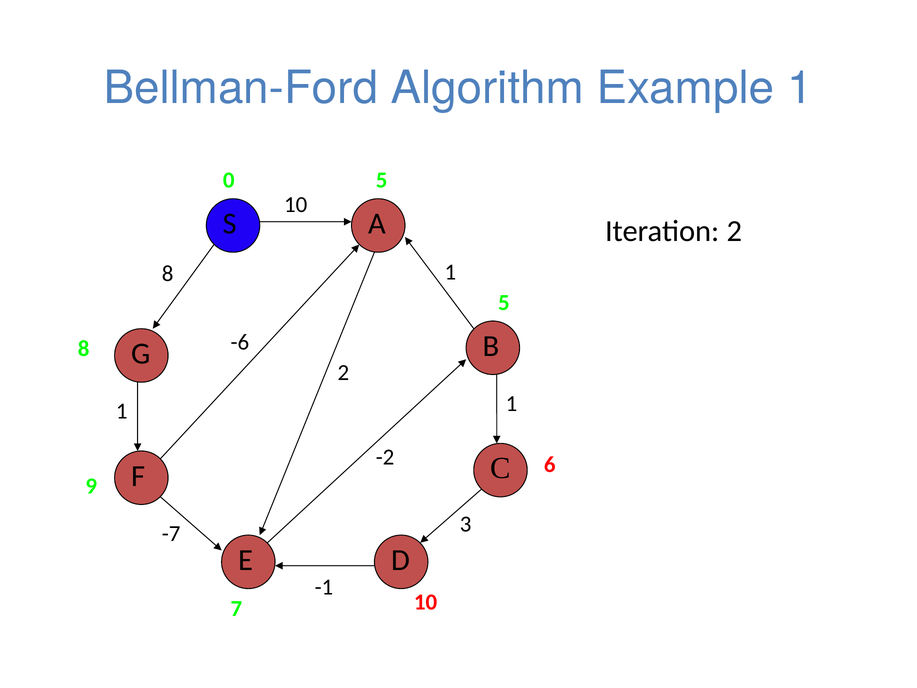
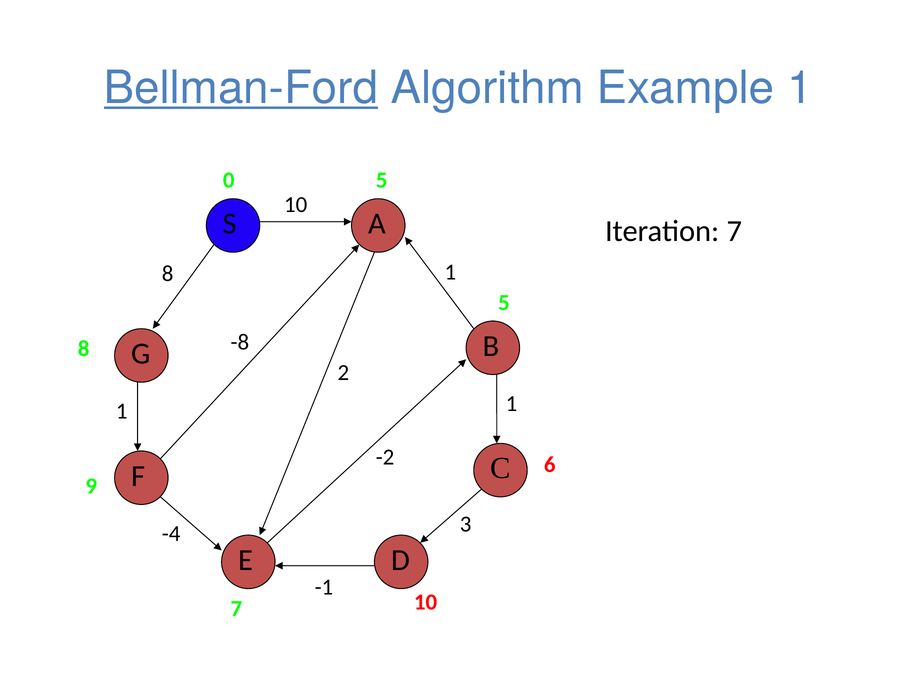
Bellman-Ford underline: none -> present (241, 88)
Iteration 2: 2 -> 7 (734, 231)
-6: -6 -> -8 (240, 342)
-7: -7 -> -4 (171, 533)
